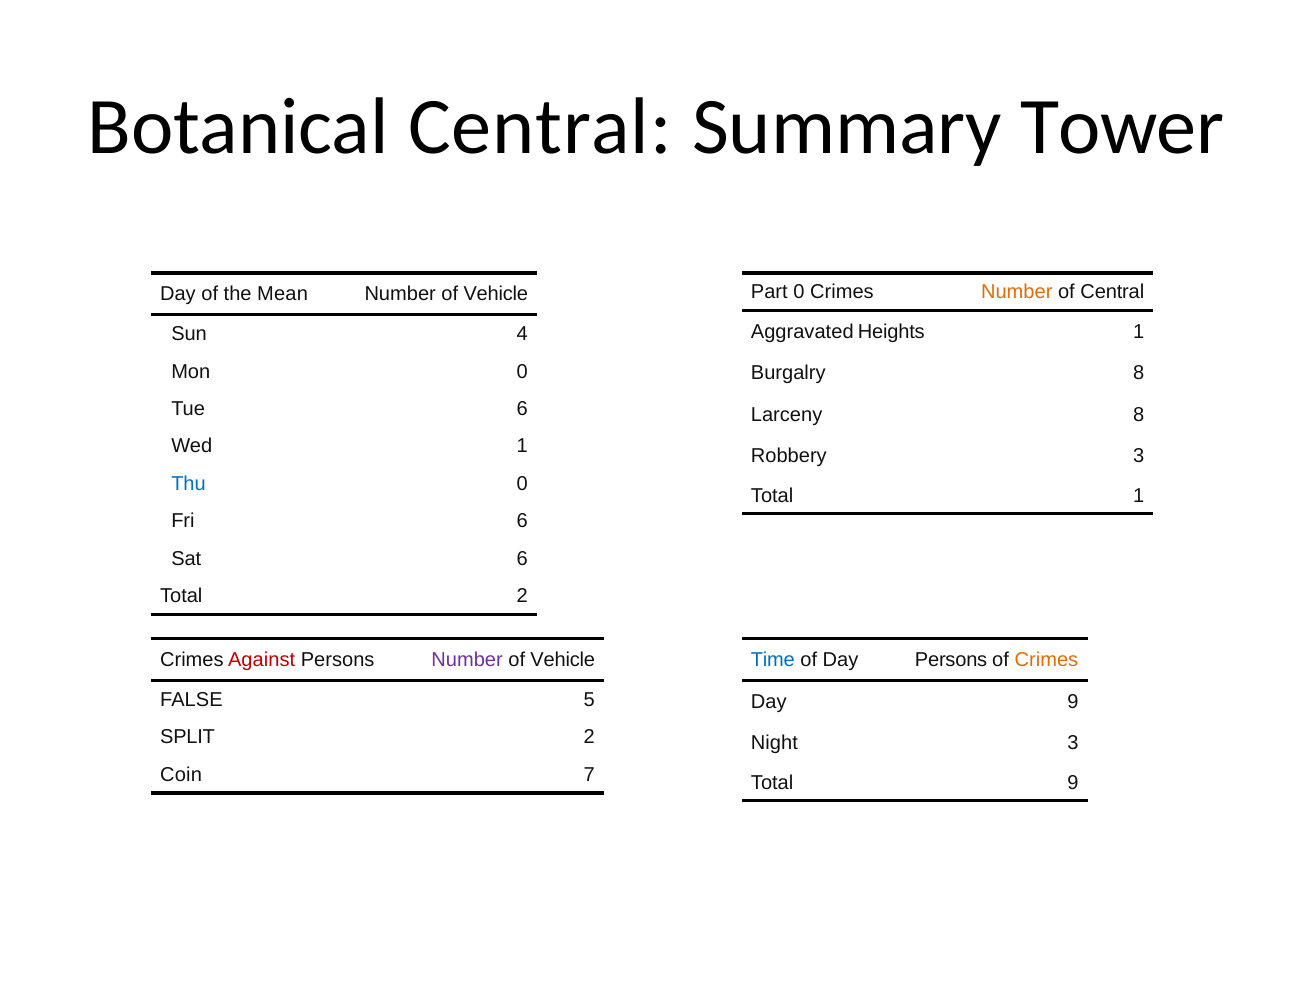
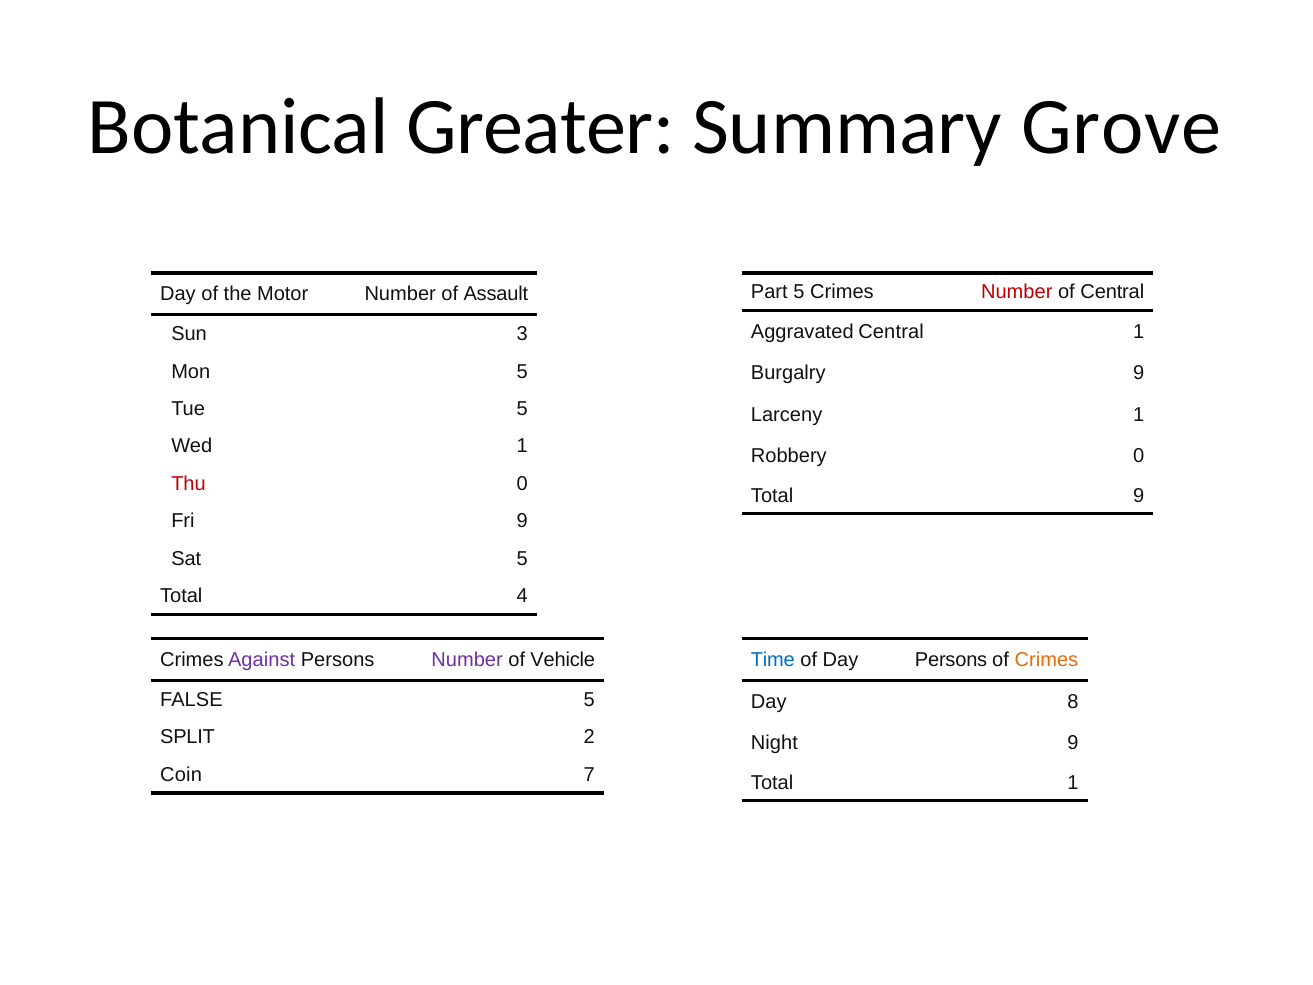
Botanical Central: Central -> Greater (541, 127)
Tower: Tower -> Grove (1121, 127)
Part 0: 0 -> 5 (799, 292)
Number colour: orange -> red (1017, 292)
Mean: Mean -> Motor (283, 294)
Vehicle: Vehicle -> Assault (496, 294)
Aggravated Heights: Heights -> Central (891, 332)
4: 4 -> 3 (522, 334)
Mon 0: 0 -> 5 (522, 371)
Burgalry 8: 8 -> 9 (1139, 373)
Tue 6: 6 -> 5 (522, 409)
Larceny 8: 8 -> 1 (1139, 414)
Robbery 3: 3 -> 0 (1139, 456)
Thu colour: blue -> red (189, 484)
Total 1: 1 -> 9 (1139, 495)
Fri 6: 6 -> 9 (522, 521)
Sat 6: 6 -> 5 (522, 559)
Total 2: 2 -> 4 (522, 596)
Against colour: red -> purple (262, 660)
Day 9: 9 -> 8 (1073, 701)
Night 3: 3 -> 9 (1073, 743)
Total 9: 9 -> 1 (1073, 782)
